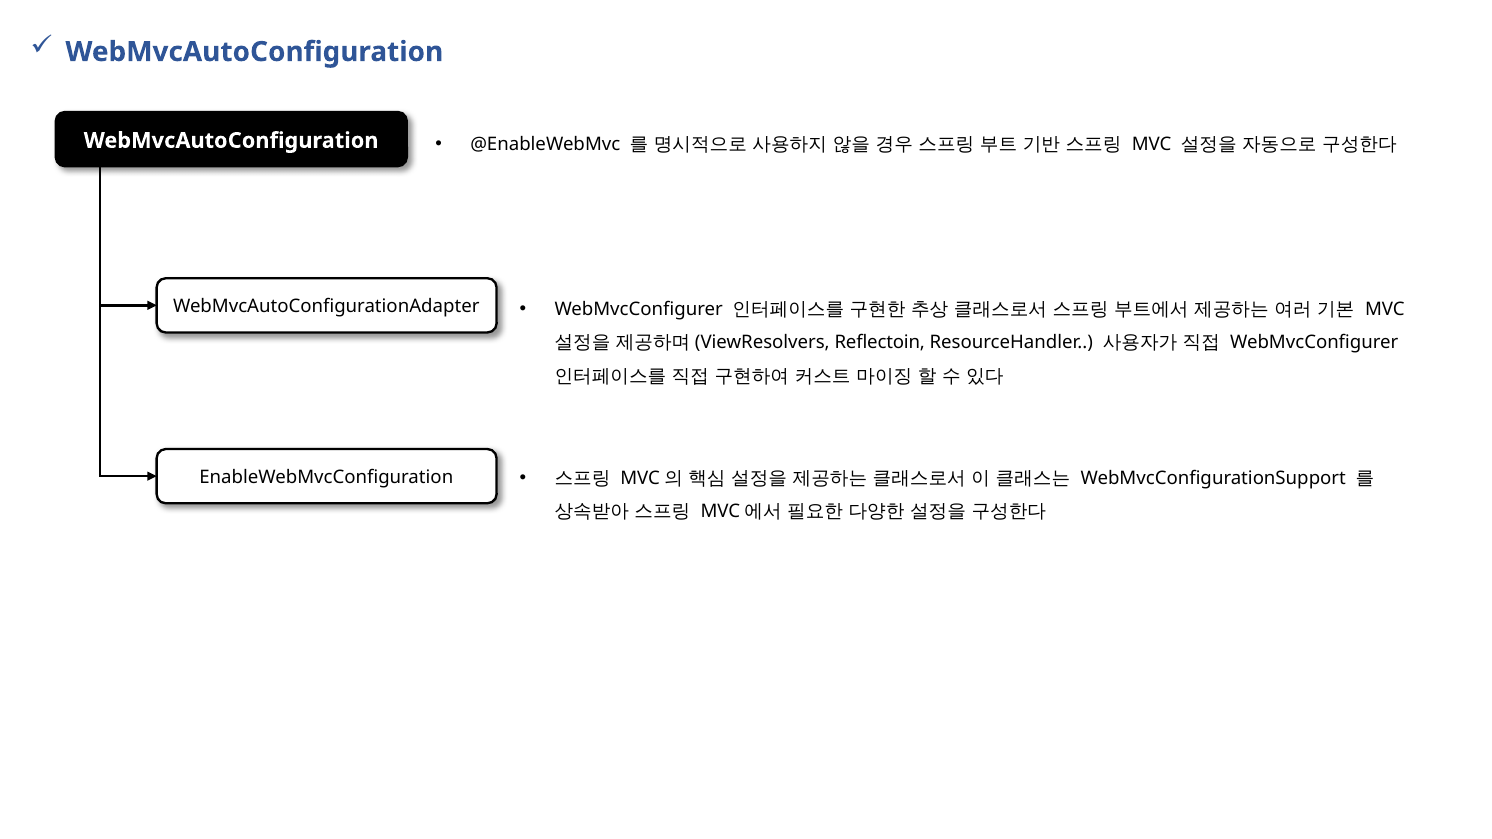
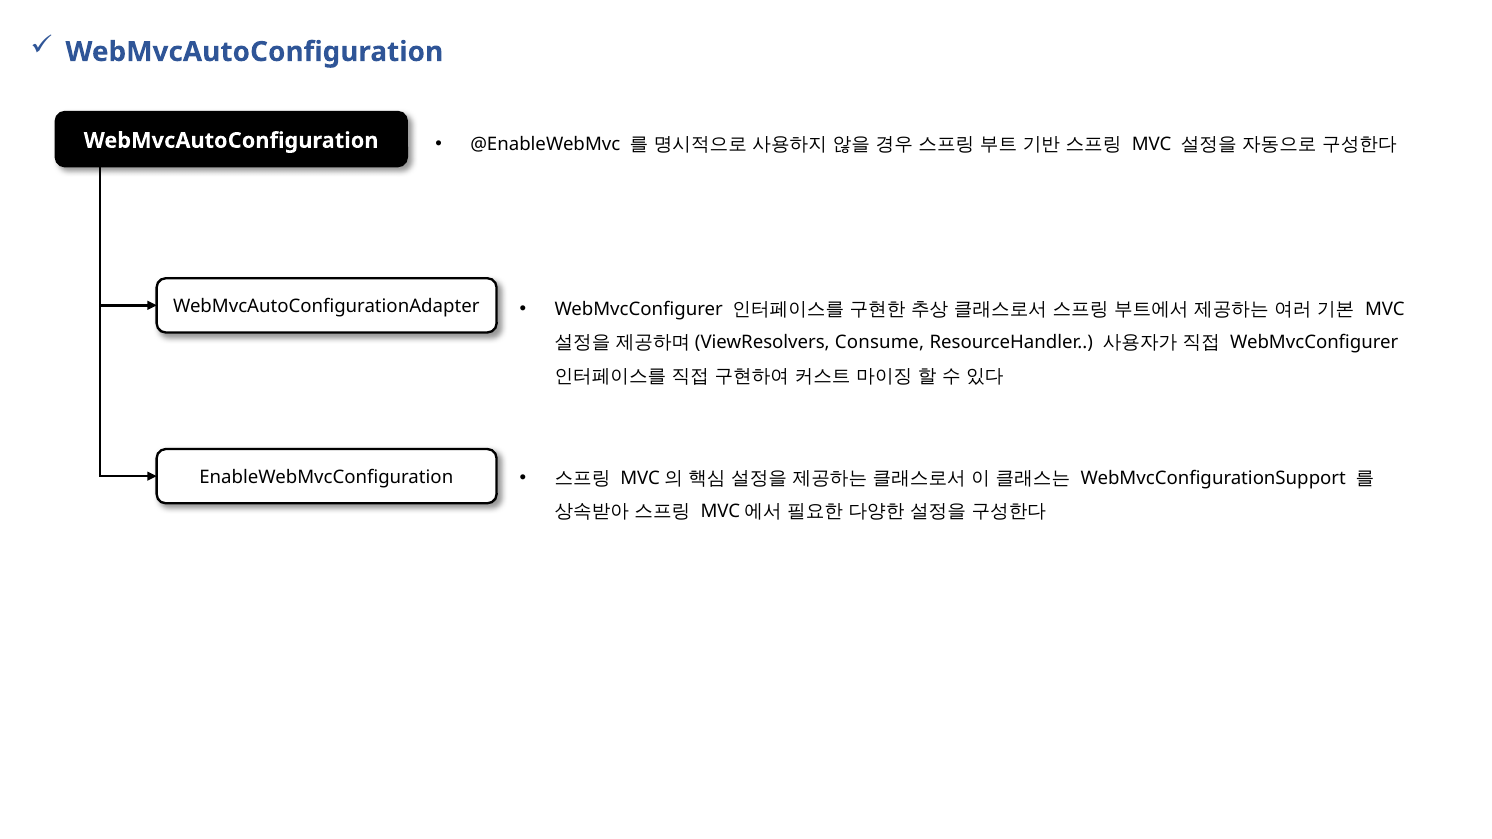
Reflectoin: Reflectoin -> Consume (880, 343)
